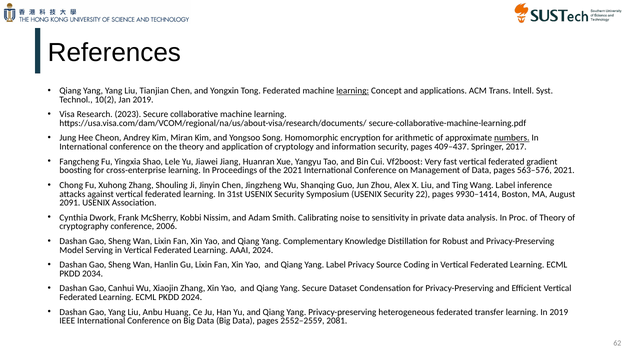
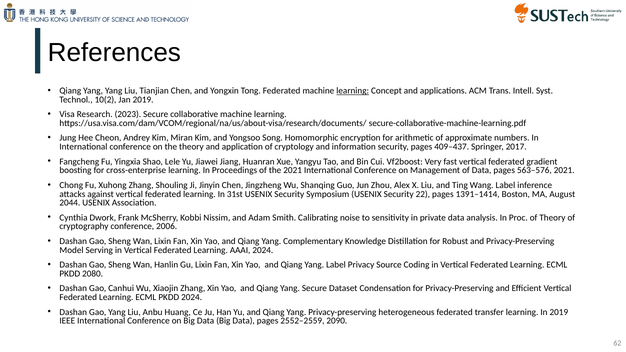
numbers underline: present -> none (512, 138)
9930–1414: 9930–1414 -> 1391–1414 (478, 194)
2091: 2091 -> 2044 (70, 203)
2034: 2034 -> 2080 (93, 274)
2081: 2081 -> 2090 (337, 321)
